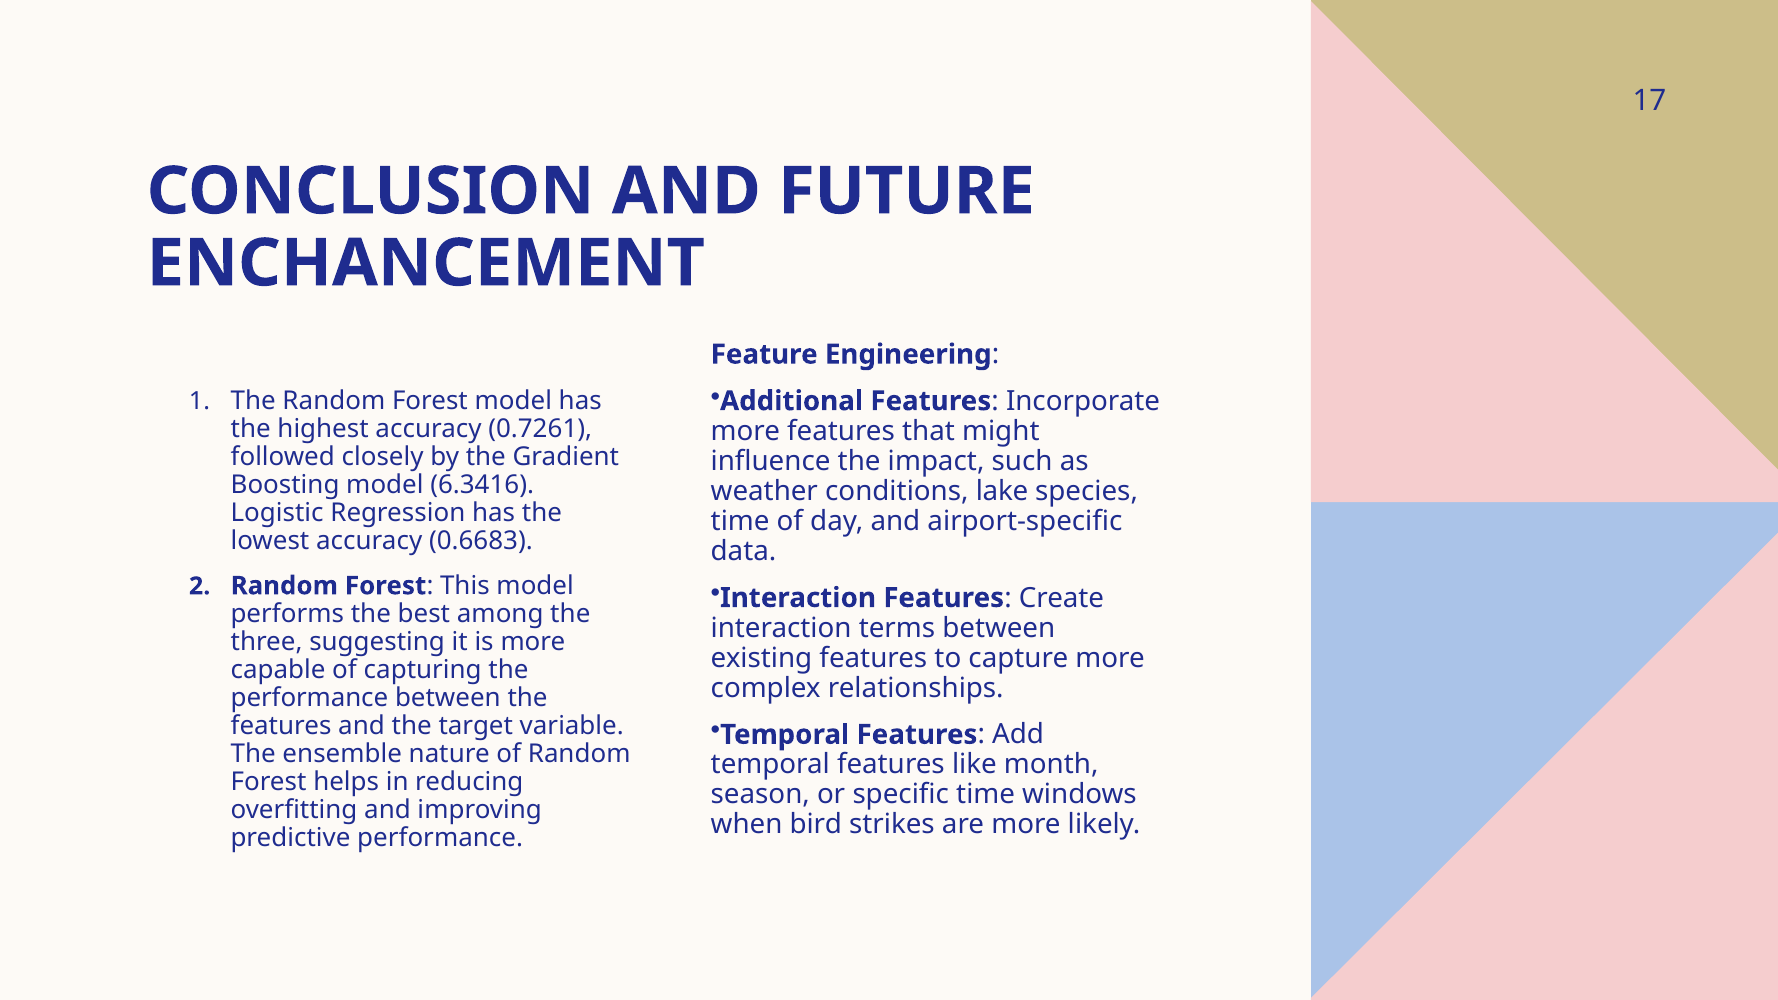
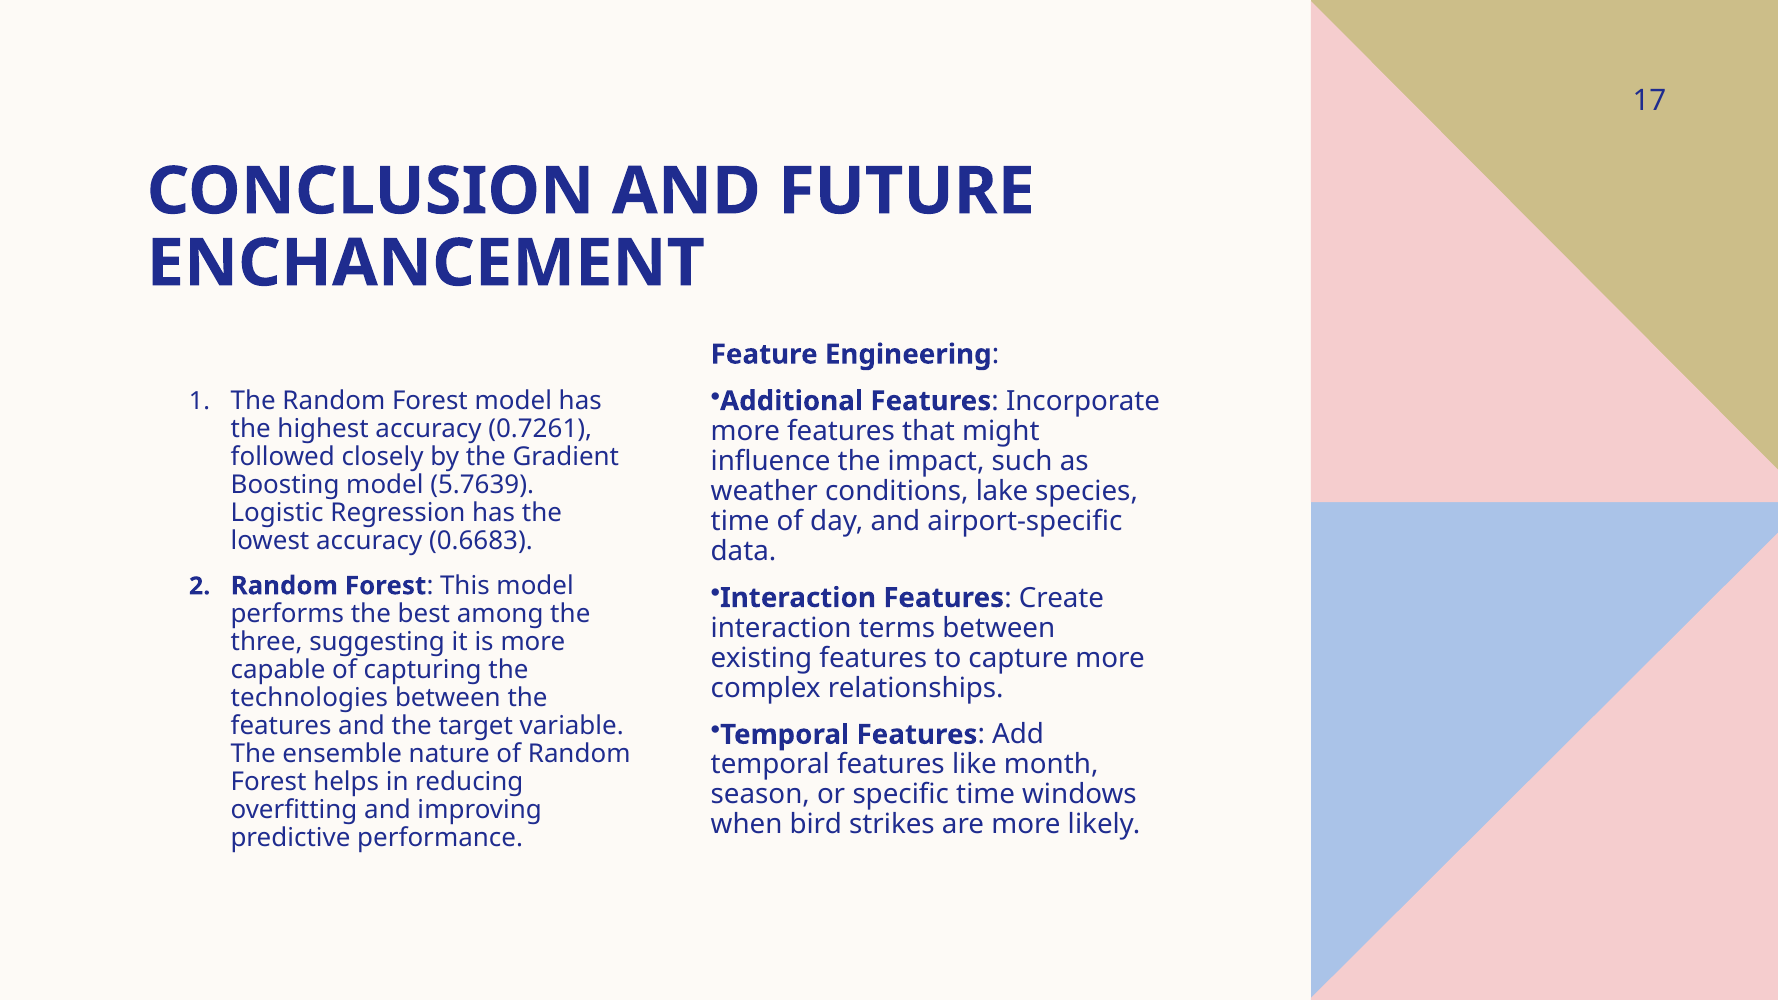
6.3416: 6.3416 -> 5.7639 (482, 485)
performance: performance -> technologies (309, 698)
